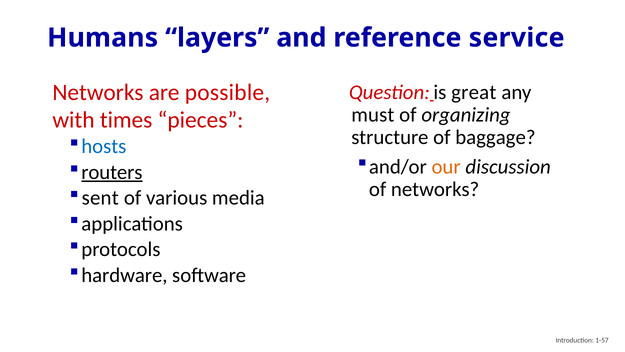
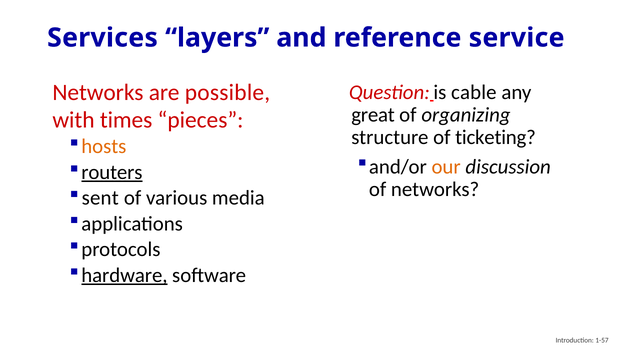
Humans: Humans -> Services (102, 38)
great: great -> cable (474, 92)
must: must -> great (373, 115)
baggage: baggage -> ticketing (496, 137)
hosts colour: blue -> orange (104, 146)
hardware underline: none -> present (124, 275)
